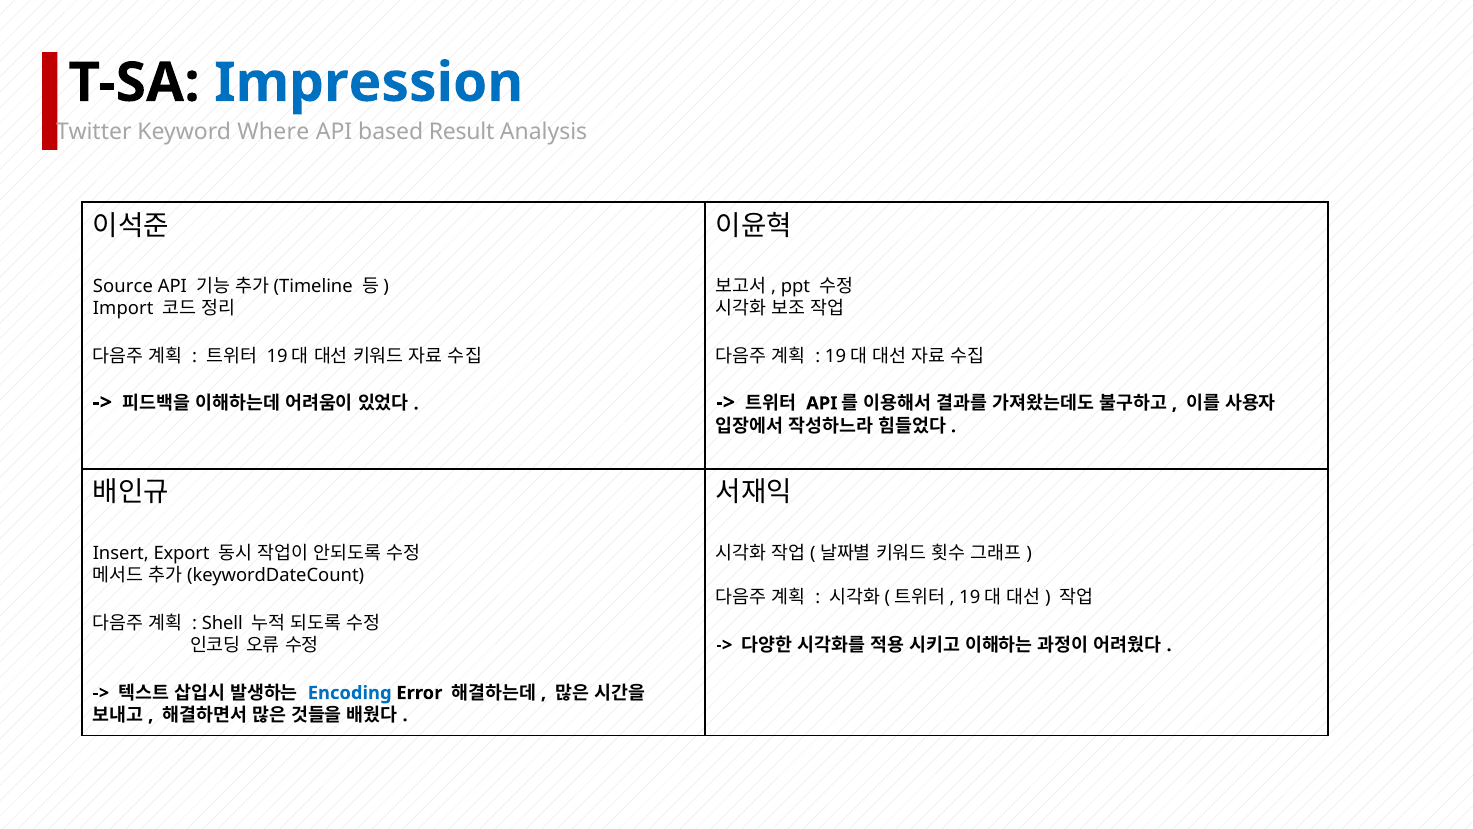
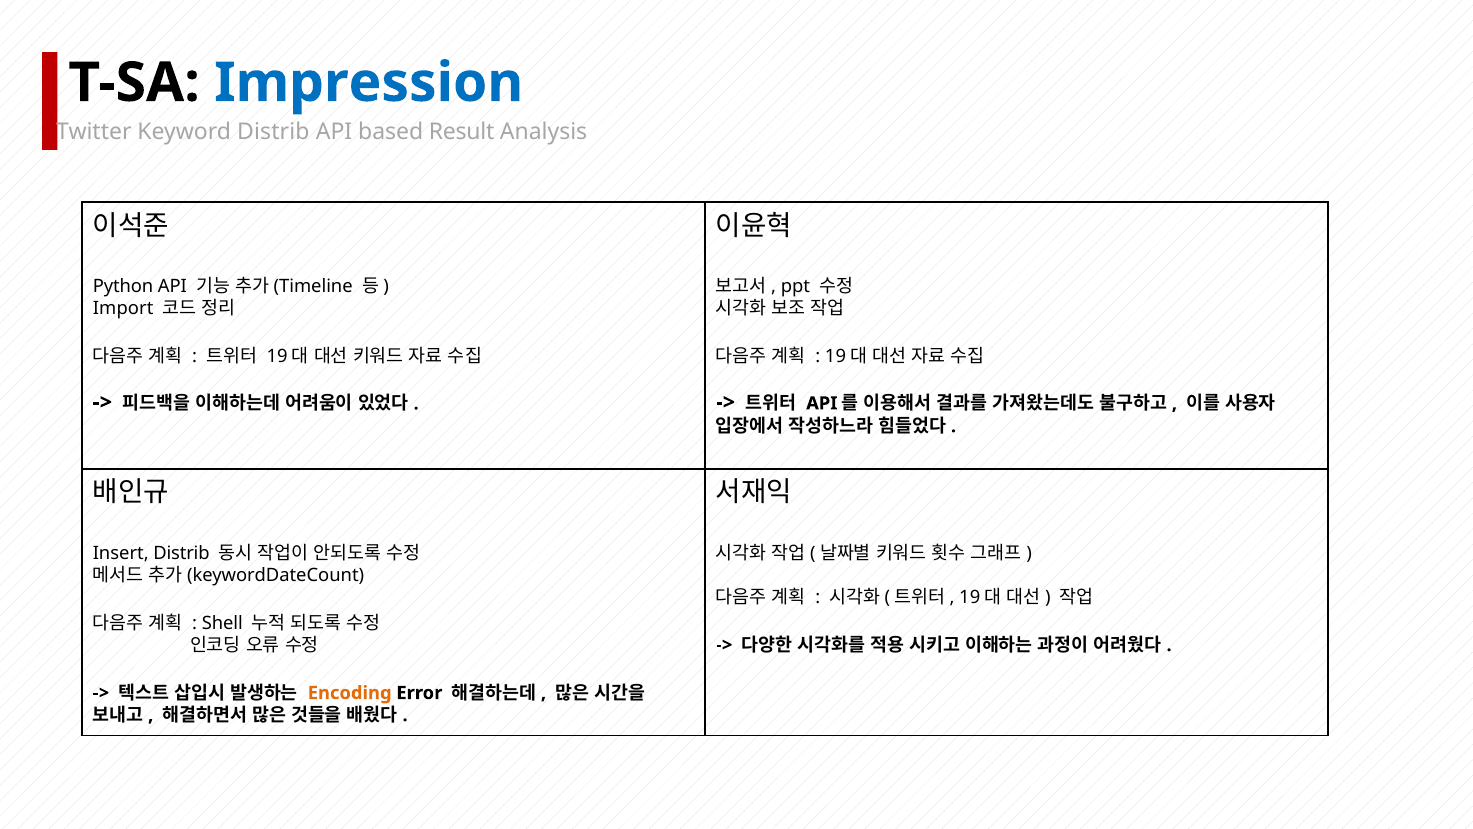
Keyword Where: Where -> Distrib (273, 132)
Source: Source -> Python (123, 286)
Insert Export: Export -> Distrib (182, 553)
Encoding colour: blue -> orange (350, 693)
